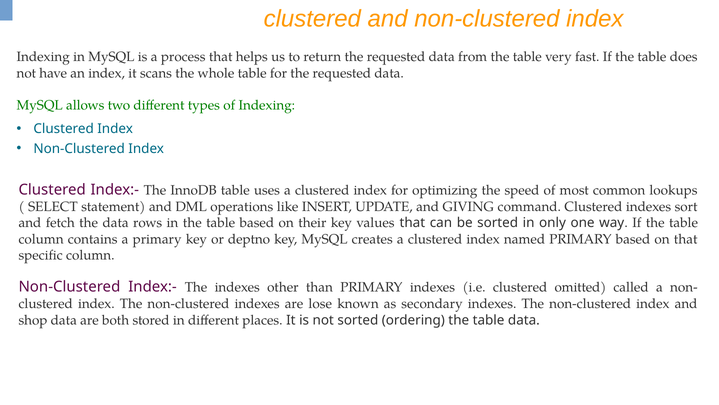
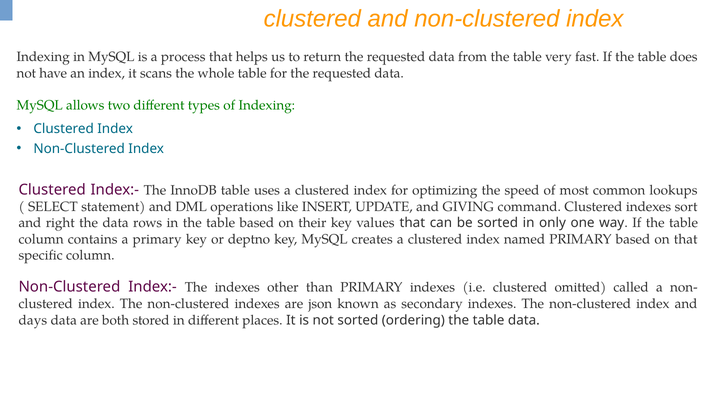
fetch: fetch -> right (60, 223)
lose: lose -> json (320, 303)
shop: shop -> days (33, 320)
